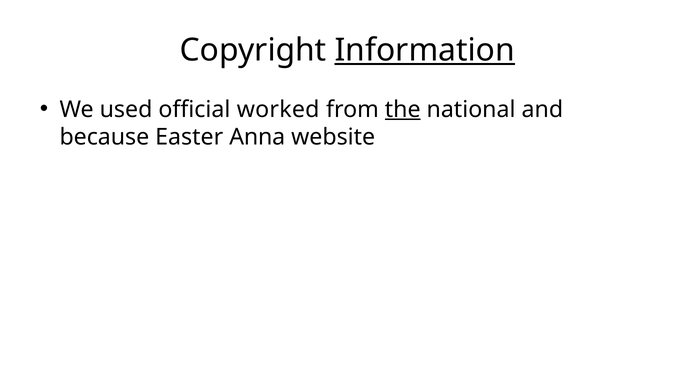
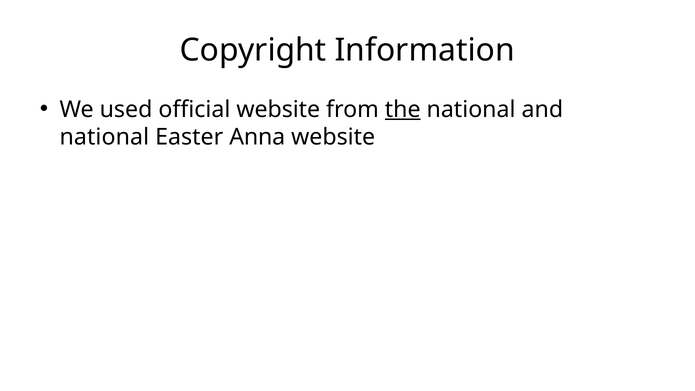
Information underline: present -> none (425, 50)
official worked: worked -> website (278, 109)
because: because -> national (104, 137)
